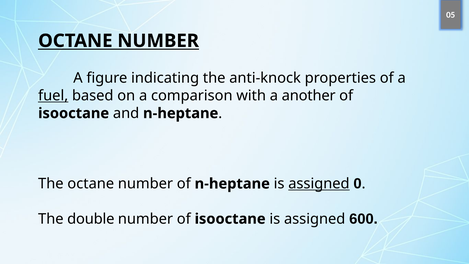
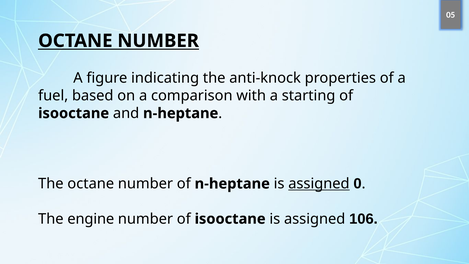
fuel underline: present -> none (53, 96)
another: another -> starting (309, 96)
double: double -> engine (91, 219)
600: 600 -> 106 (363, 219)
